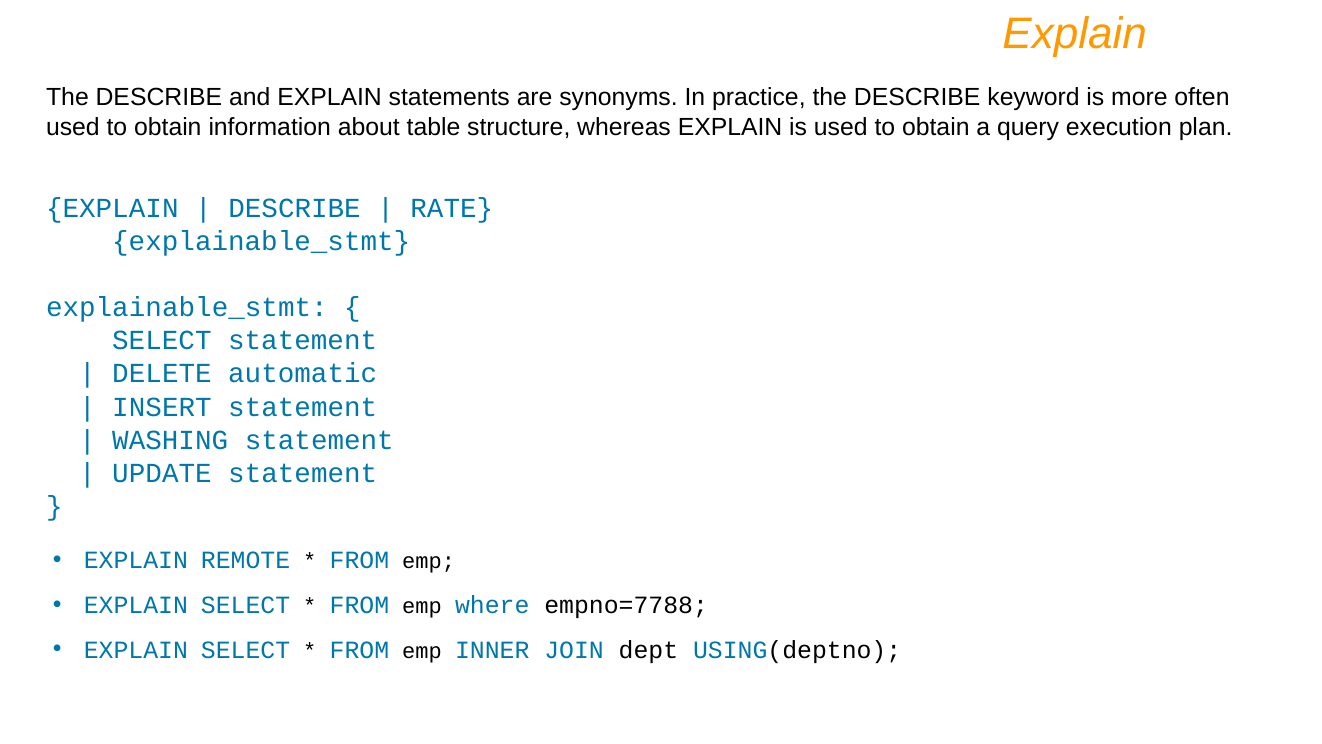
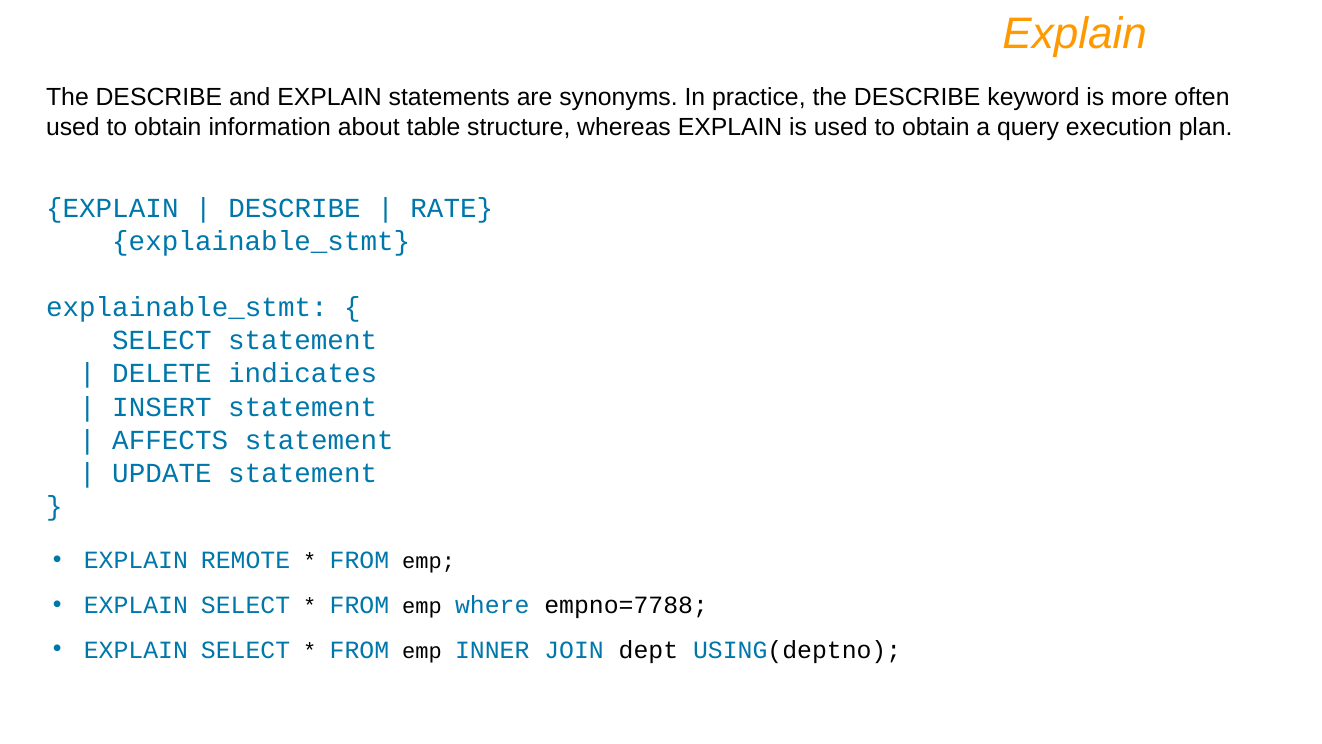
automatic: automatic -> indicates (303, 374)
WASHING: WASHING -> AFFECTS (170, 440)
